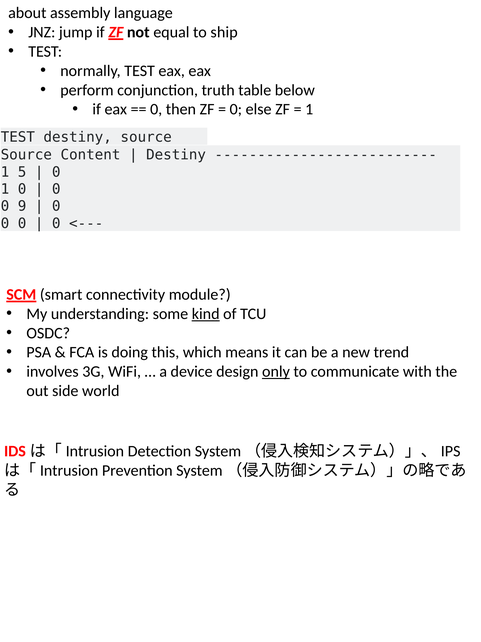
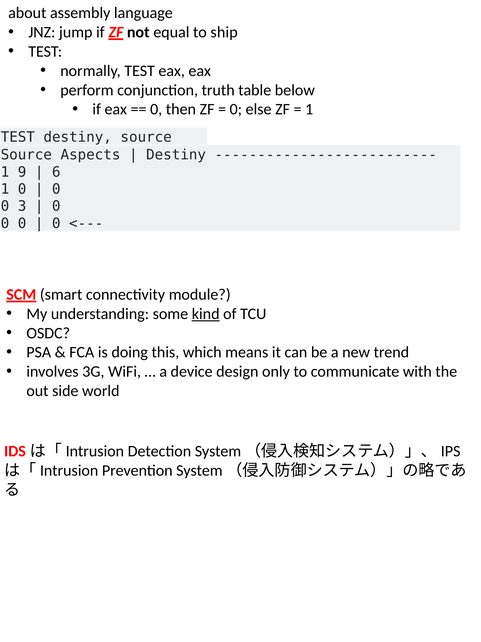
Content: Content -> Aspects (90, 155)
5: 5 -> 9 (22, 172)
0: 0 -> 6 (56, 172)
9: 9 -> 3 (22, 206)
only underline: present -> none (276, 371)
